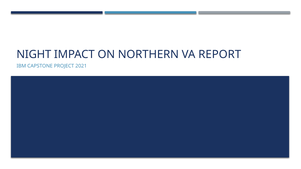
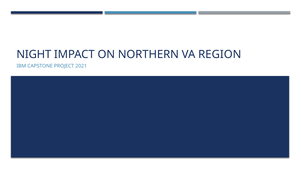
REPORT: REPORT -> REGION (220, 54)
